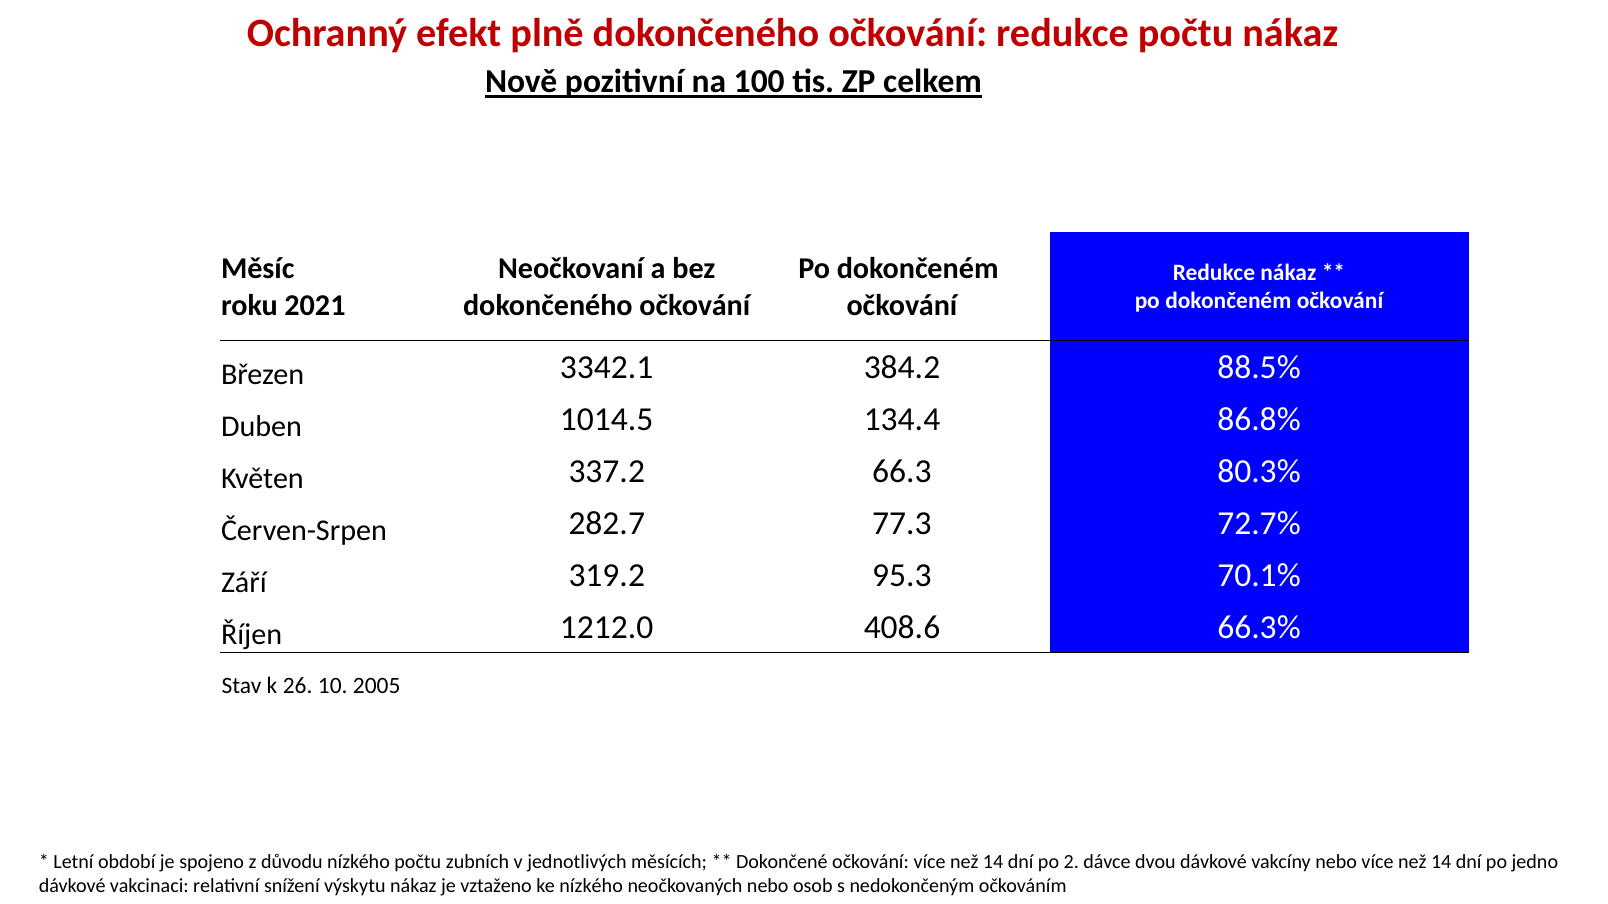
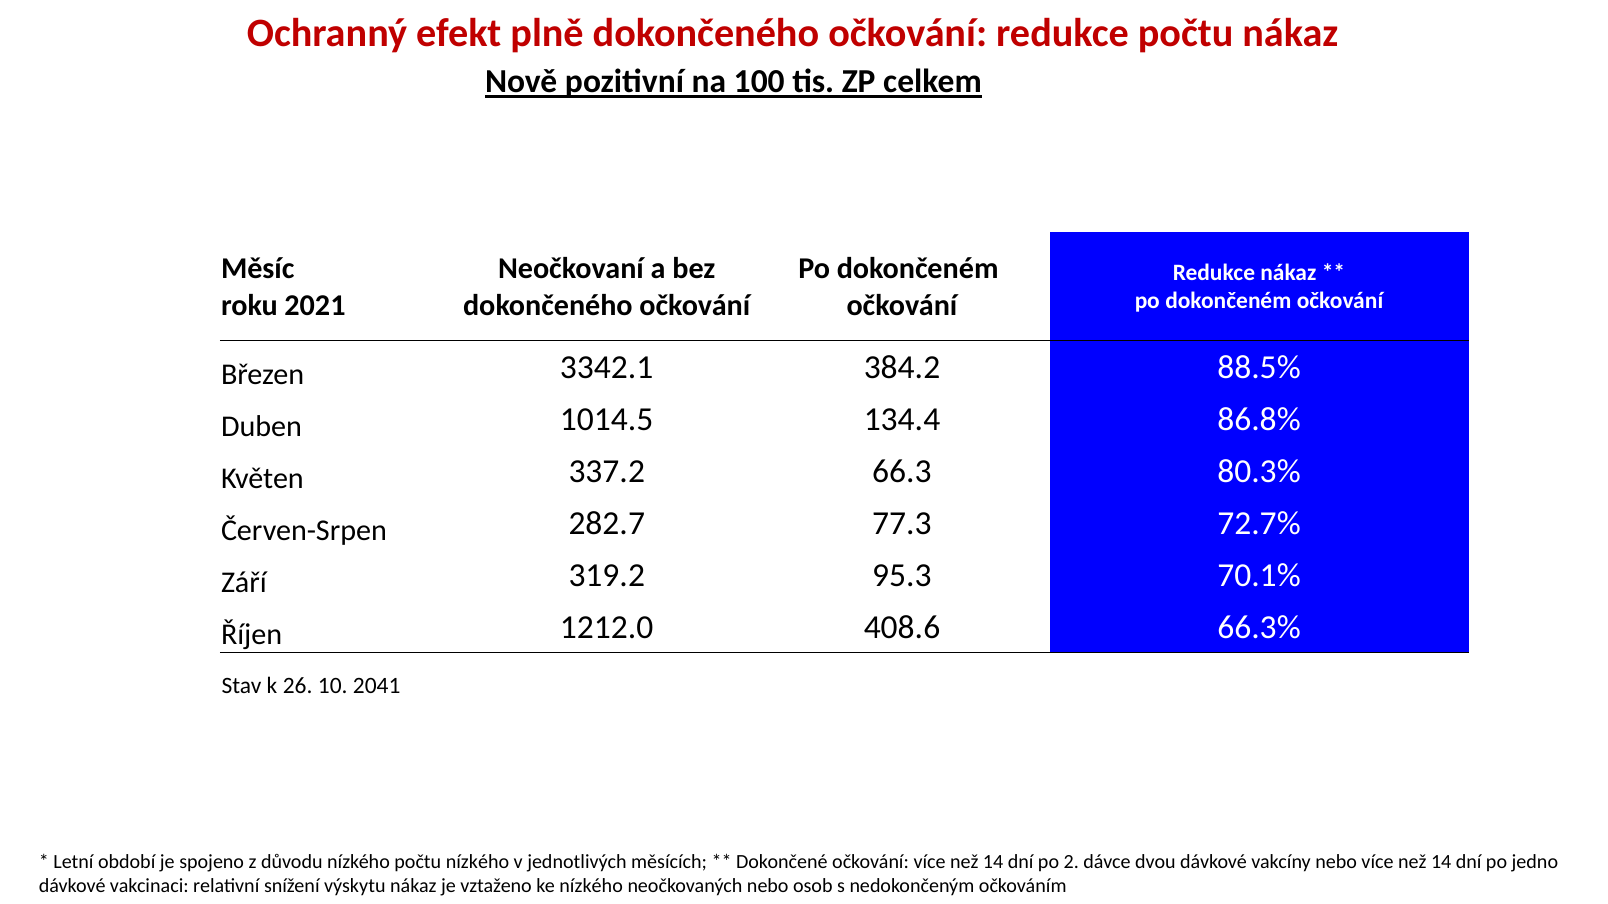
2005: 2005 -> 2041 (377, 686)
počtu zubních: zubních -> nízkého (477, 862)
